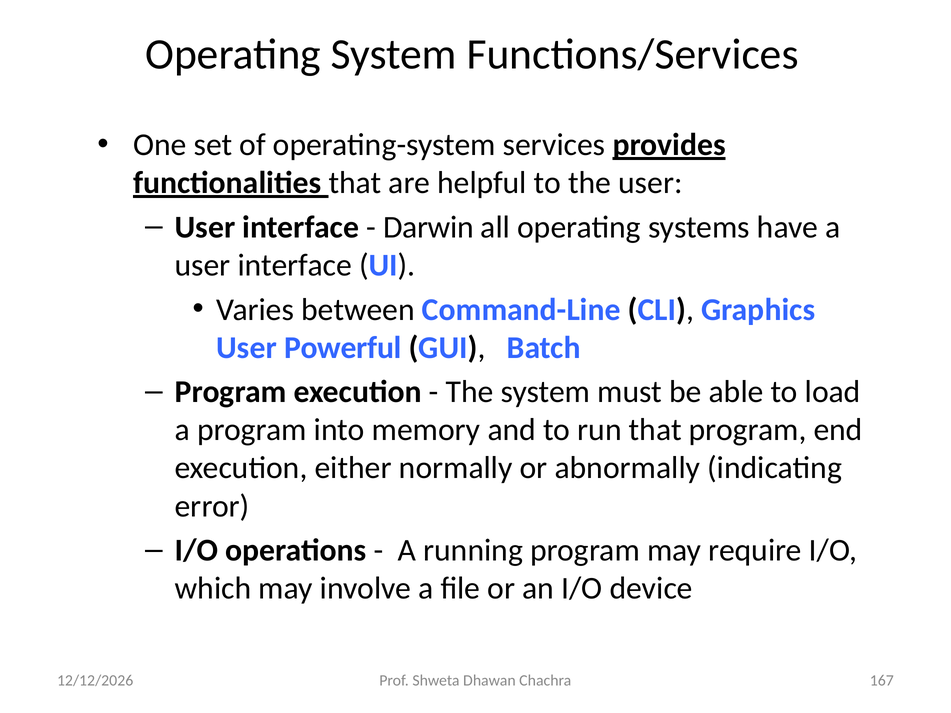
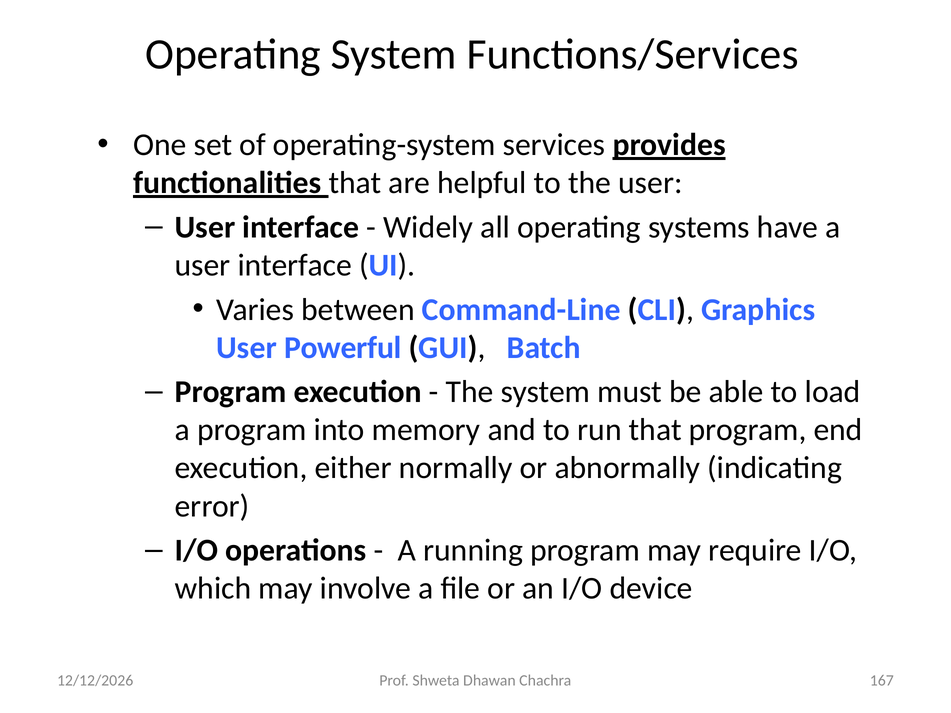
Darwin: Darwin -> Widely (428, 227)
